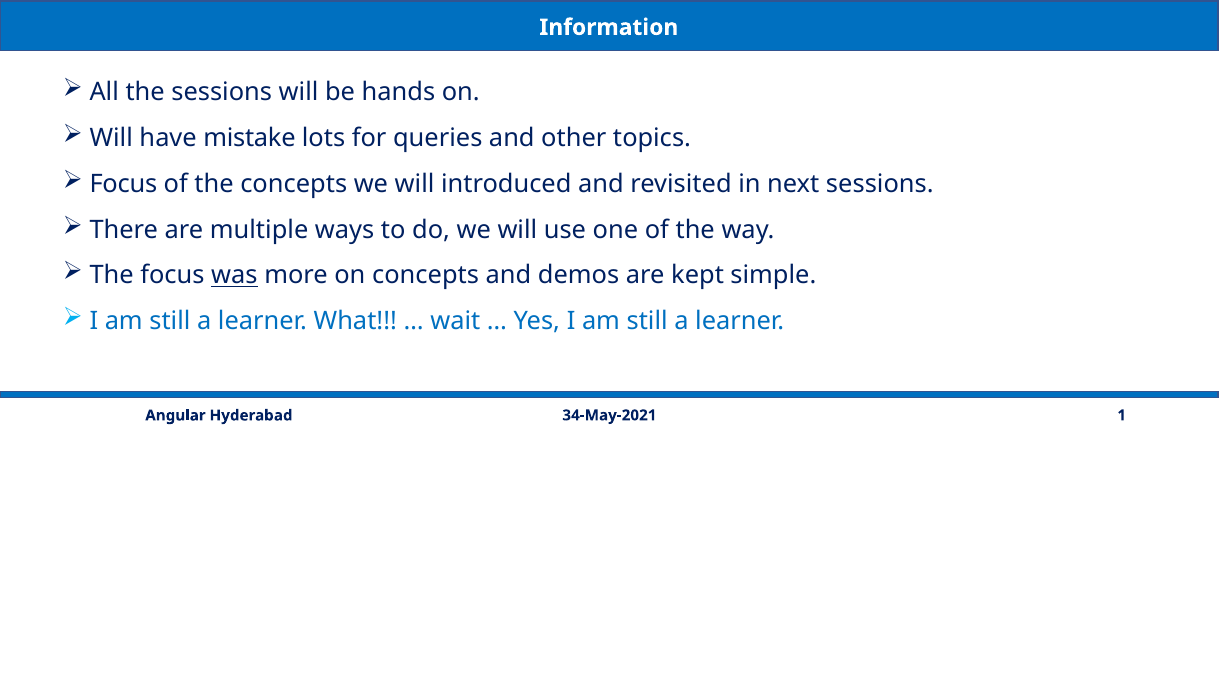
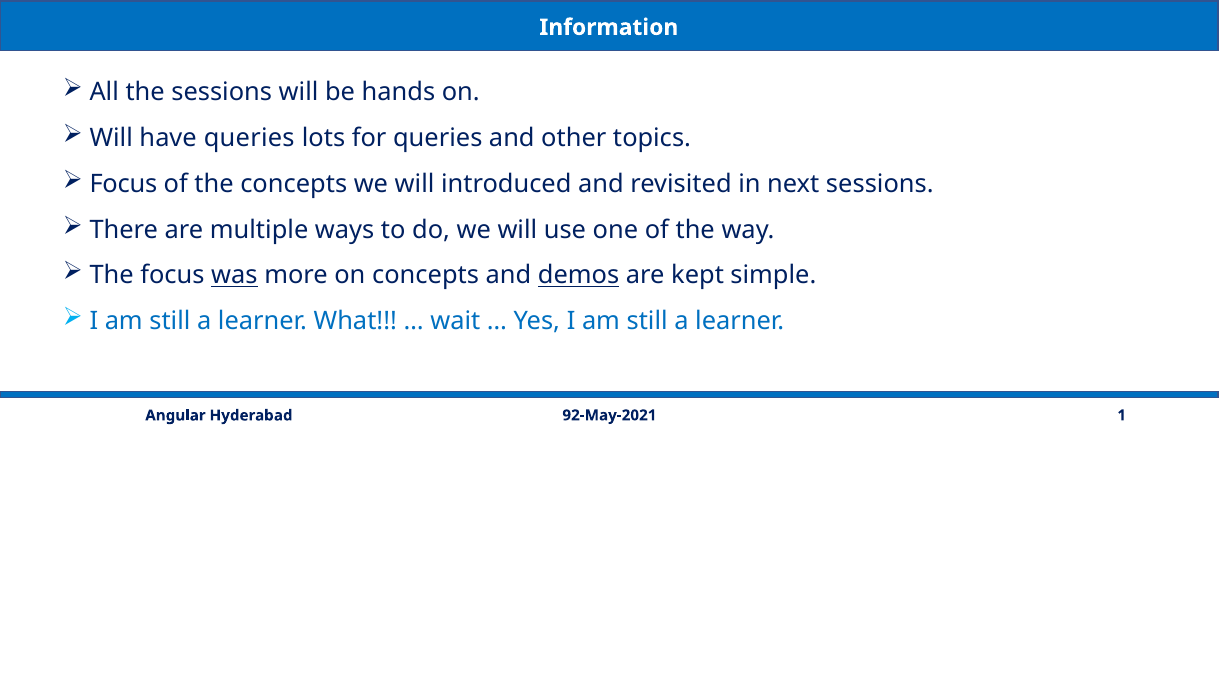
have mistake: mistake -> queries (249, 138)
demos underline: none -> present (579, 275)
34-May-2021: 34-May-2021 -> 92-May-2021 (609, 415)
